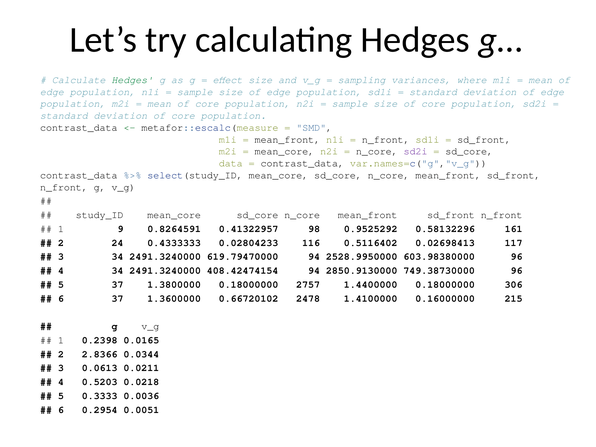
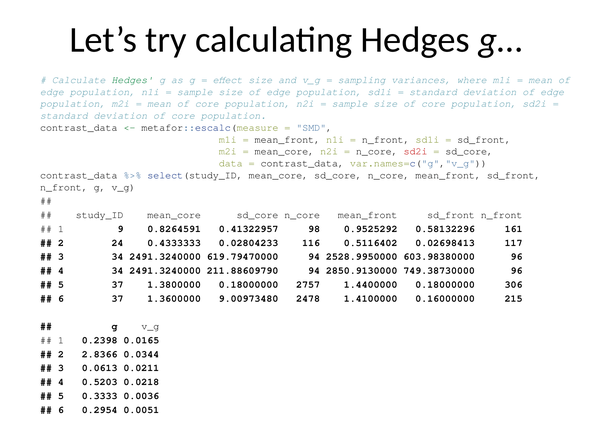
sd2i colour: purple -> red (416, 151)
408.42474154: 408.42474154 -> 211.88609790 (243, 271)
0.66720102: 0.66720102 -> 9.00973480 (249, 298)
